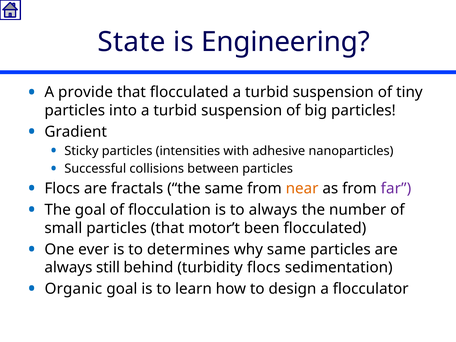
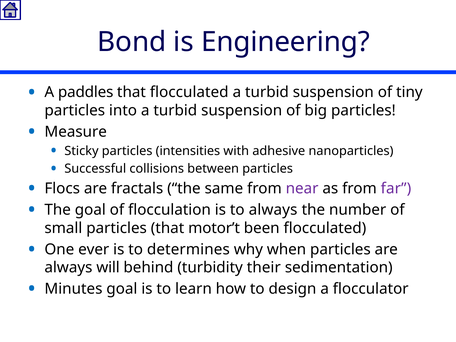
State: State -> Bond (132, 42)
provide: provide -> paddles (86, 92)
Gradient: Gradient -> Measure (76, 132)
near colour: orange -> purple (302, 189)
why same: same -> when (287, 249)
still: still -> will (108, 268)
turbidity flocs: flocs -> their (264, 268)
Organic: Organic -> Minutes (73, 289)
